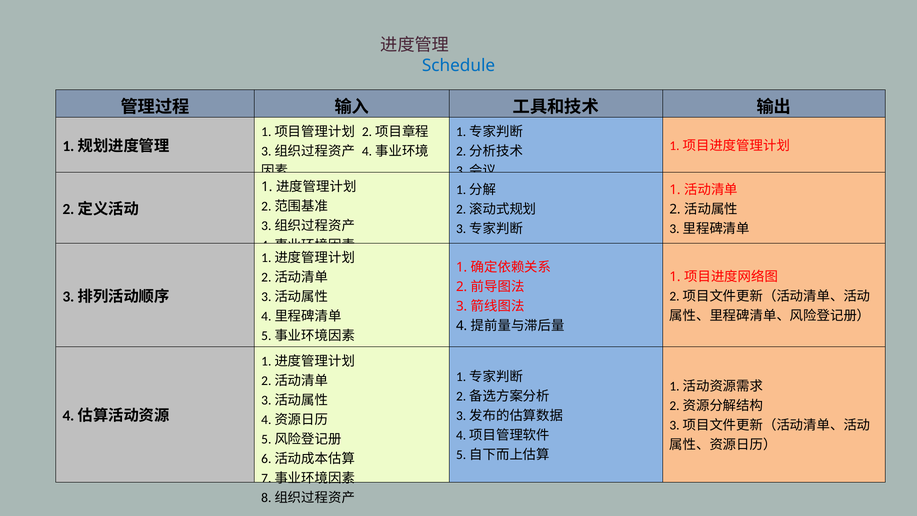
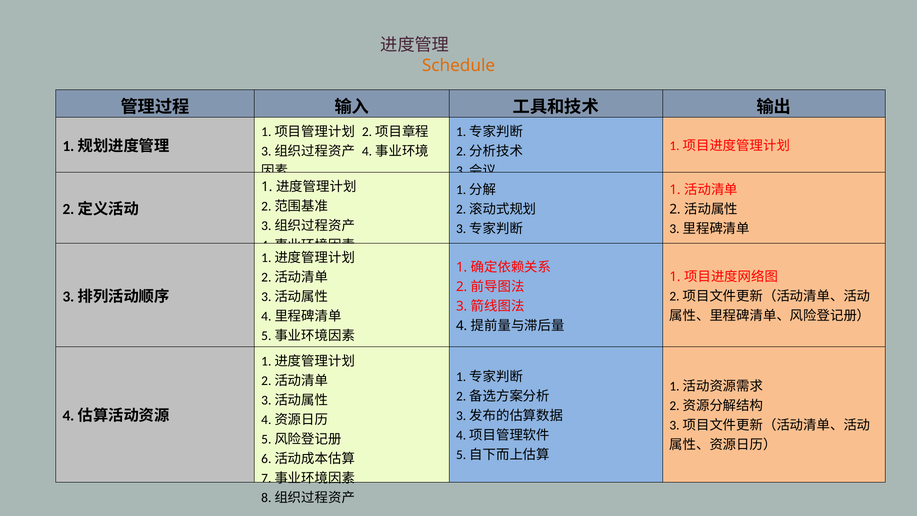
Schedule colour: blue -> orange (459, 66)
